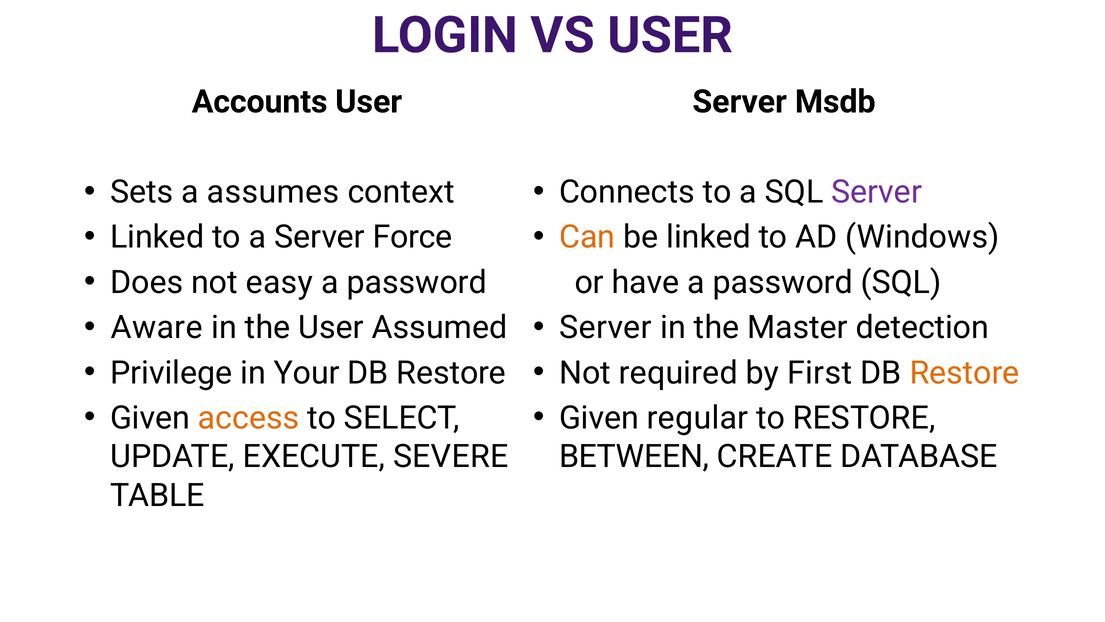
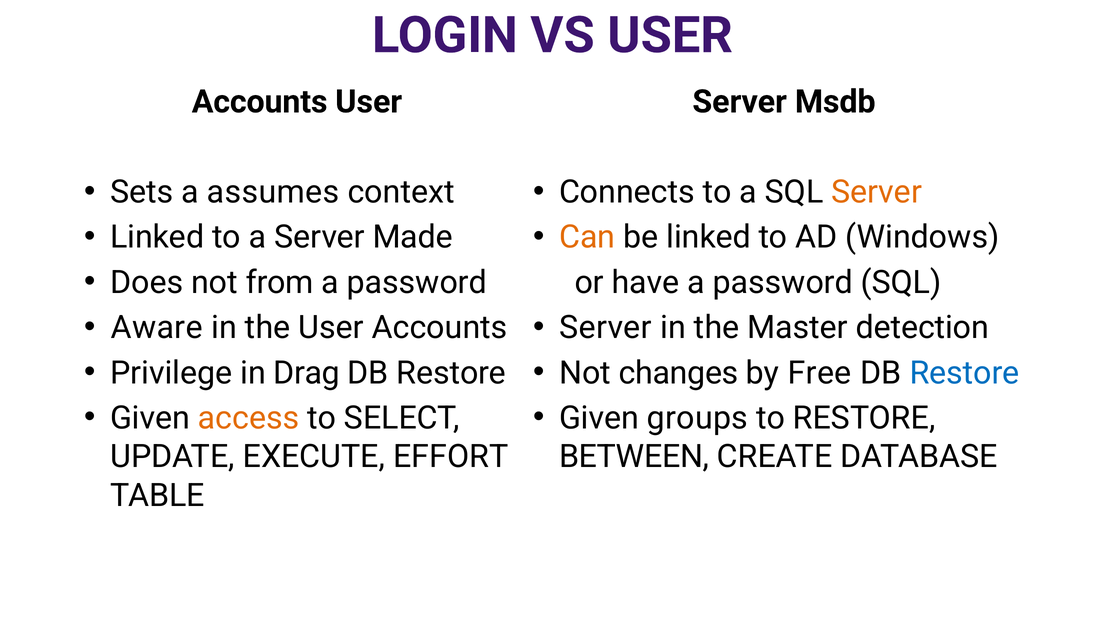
Server colour: purple -> orange (877, 192)
Force: Force -> Made (413, 237)
easy: easy -> from (280, 282)
the User Assumed: Assumed -> Accounts (440, 327)
Your: Your -> Drag (307, 373)
required: required -> changes (679, 373)
First: First -> Free (820, 373)
Restore colour: orange -> blue (964, 373)
regular: regular -> groups (697, 418)
SEVERE: SEVERE -> EFFORT (451, 456)
